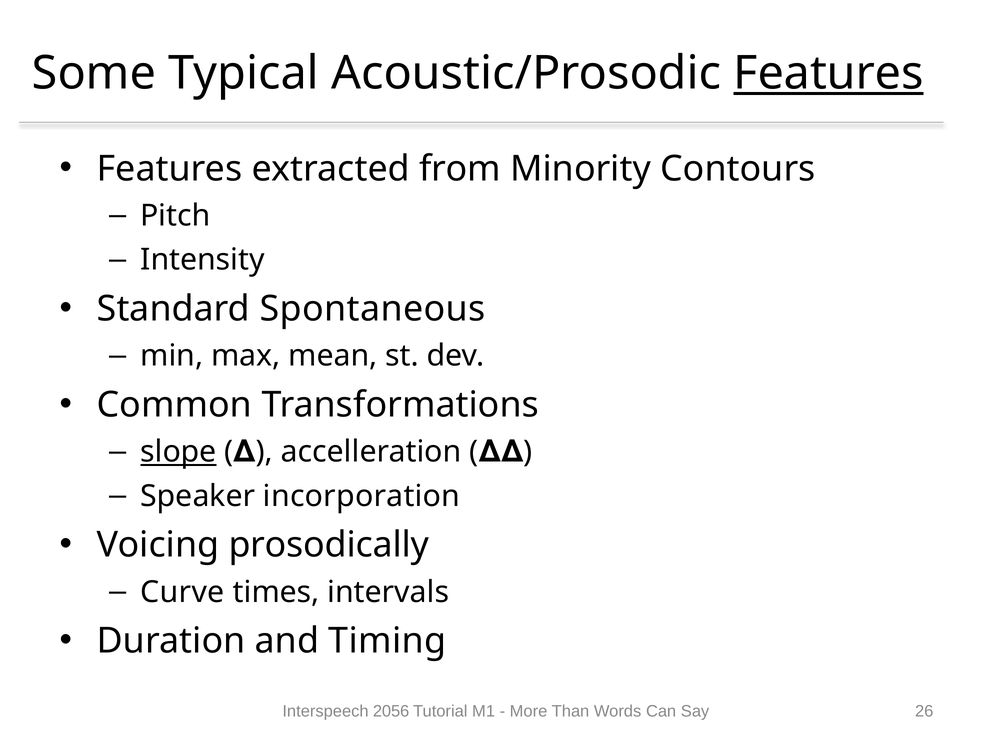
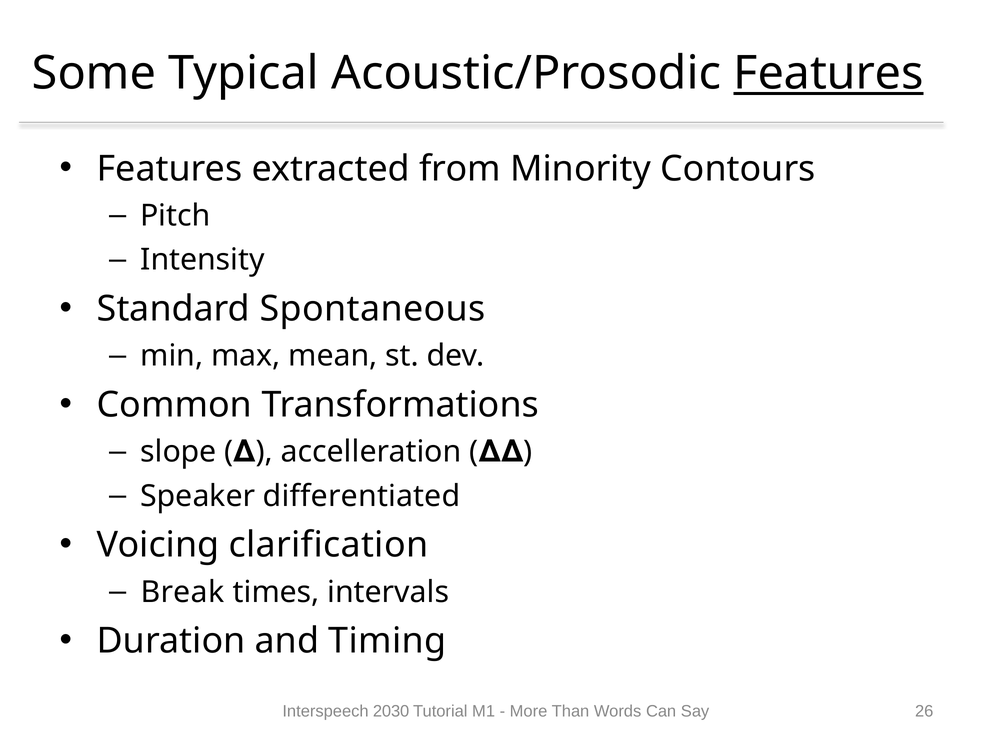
slope underline: present -> none (178, 452)
incorporation: incorporation -> differentiated (362, 496)
prosodically: prosodically -> clarification (328, 545)
Curve: Curve -> Break (182, 592)
2056: 2056 -> 2030 (391, 711)
